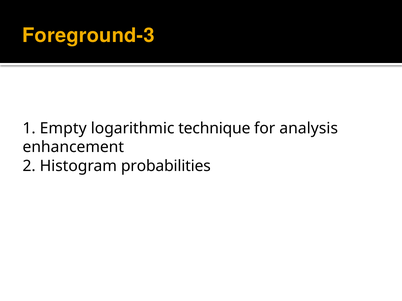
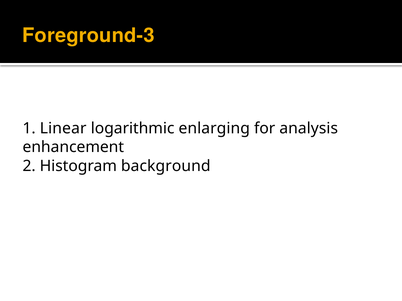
Empty: Empty -> Linear (63, 129)
technique: technique -> enlarging (214, 129)
probabilities: probabilities -> background (166, 166)
